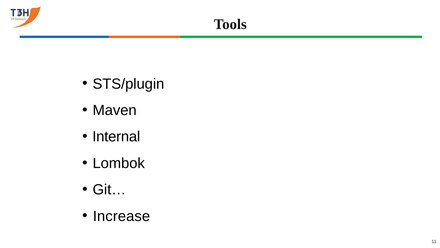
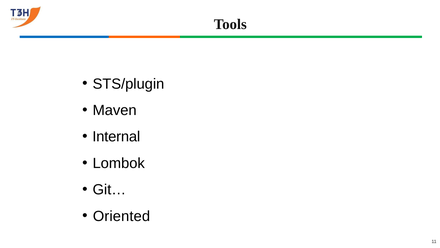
Increase: Increase -> Oriented (121, 216)
